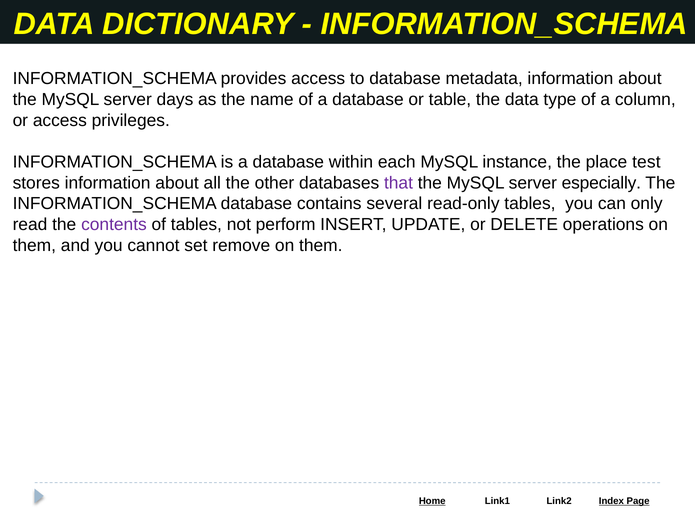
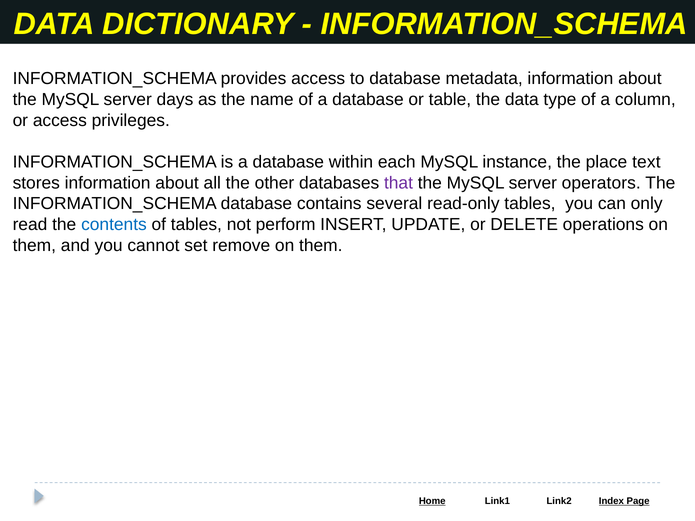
test: test -> text (646, 162)
especially: especially -> operators (601, 183)
contents colour: purple -> blue (114, 225)
